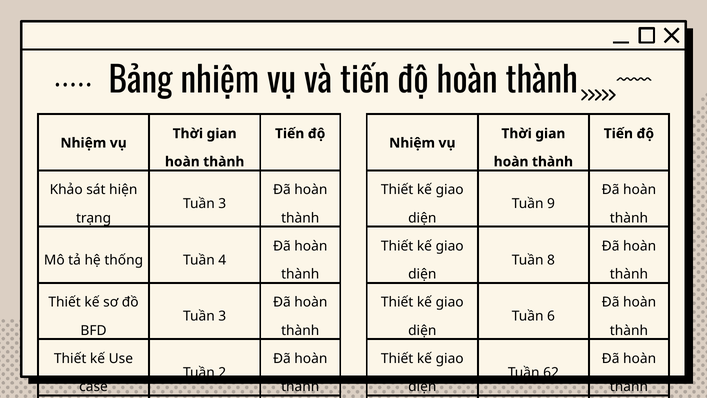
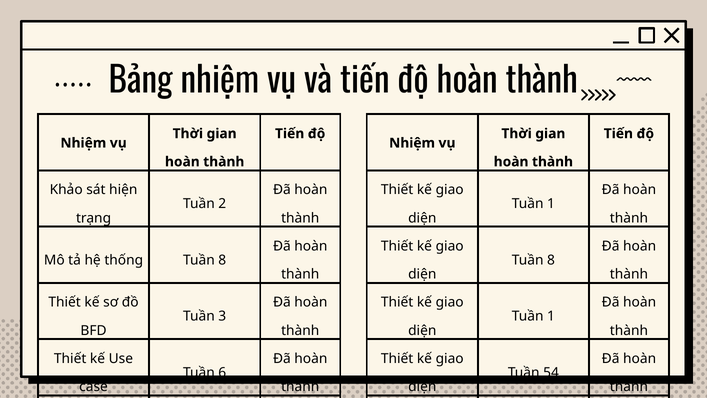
3: 3 -> 2 (222, 204)
9: 9 -> 1 (551, 204)
thống Tuần 4: 4 -> 8 (222, 260)
6: 6 -> 1 (551, 316)
2: 2 -> 6 (222, 372)
62: 62 -> 54 (551, 372)
